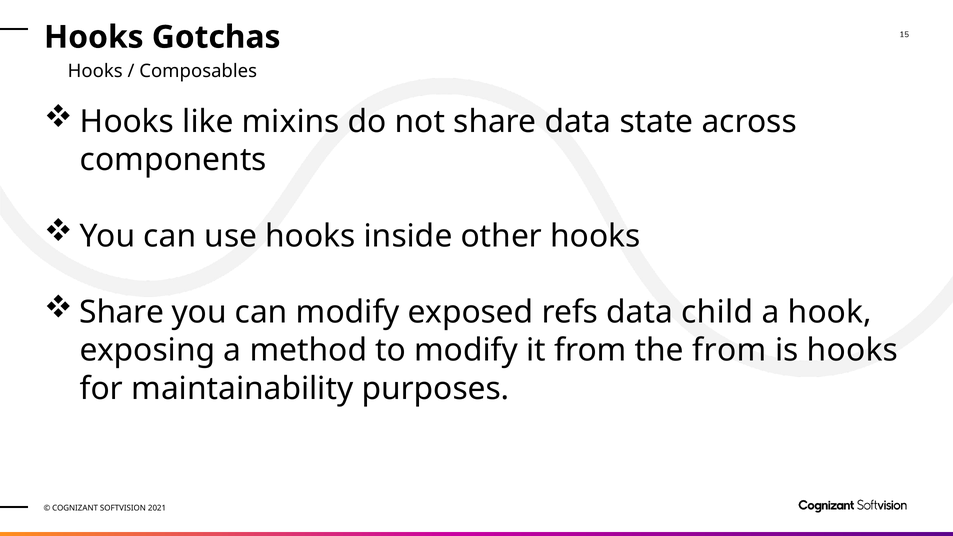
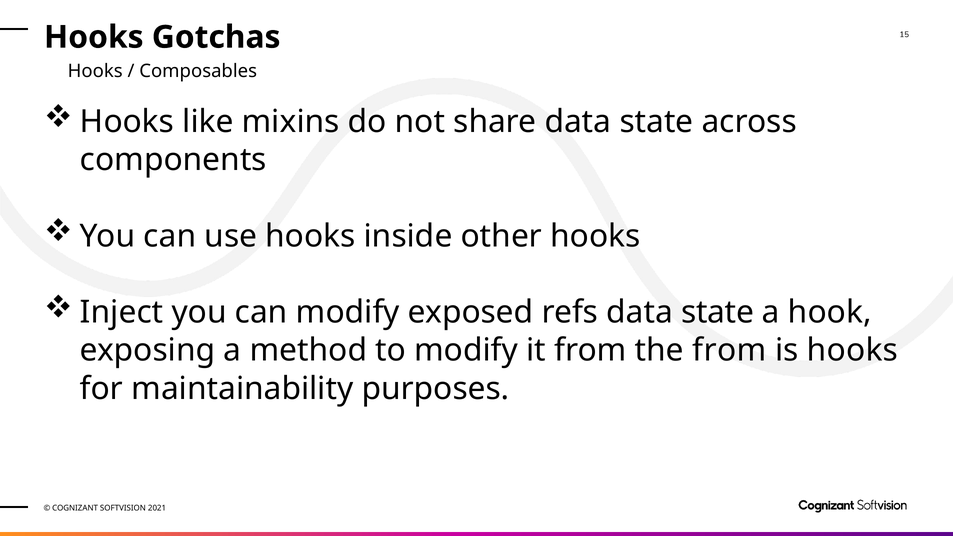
Share: Share -> Inject (122, 312)
refs data child: child -> state (718, 312)
